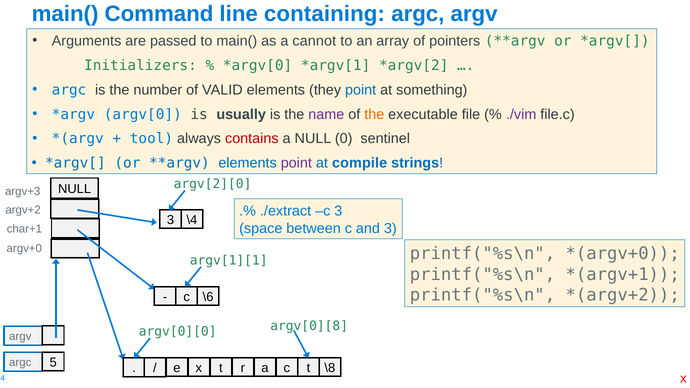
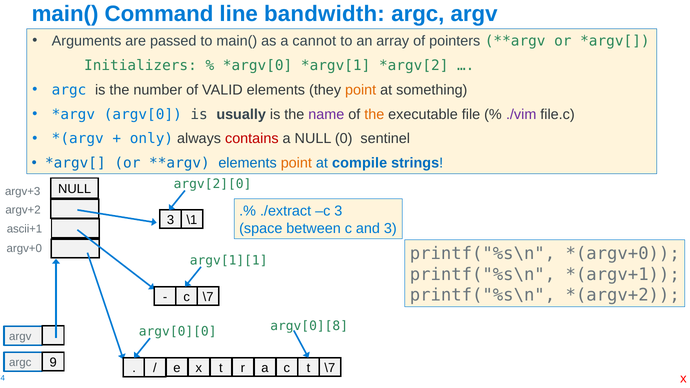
containing: containing -> bandwidth (324, 14)
point colour: blue -> orange (361, 90)
tool: tool -> only (151, 139)
point colour: purple -> orange (296, 163)
\4: \4 -> \1 (192, 220)
char+1: char+1 -> ascii+1 (24, 229)
c \6: \6 -> \7 (208, 297)
5: 5 -> 9 (53, 362)
t \8: \8 -> \7 (330, 368)
